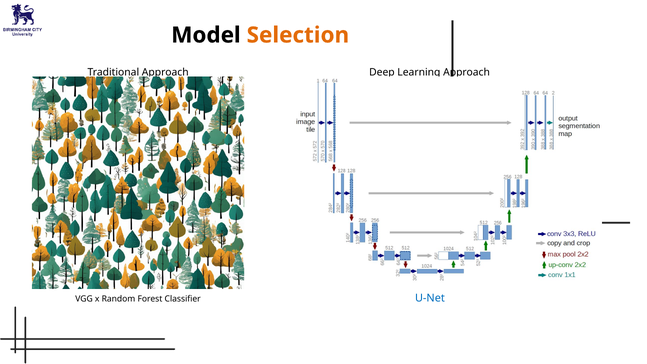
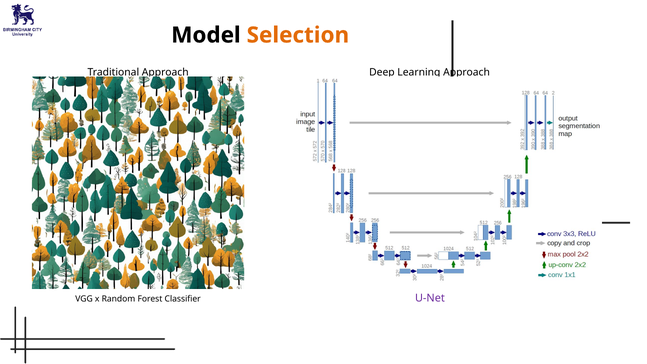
U-Net colour: blue -> purple (430, 298)
